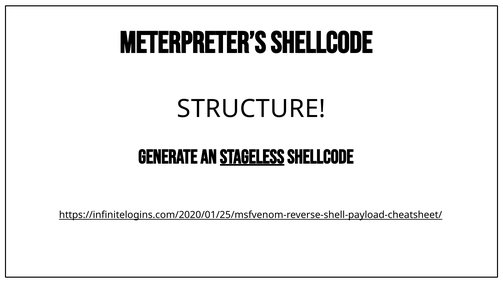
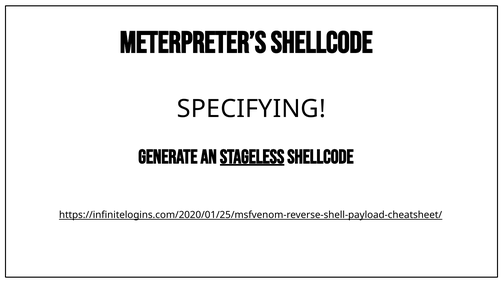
STRUCTURE: STRUCTURE -> SPECIFYING (251, 109)
